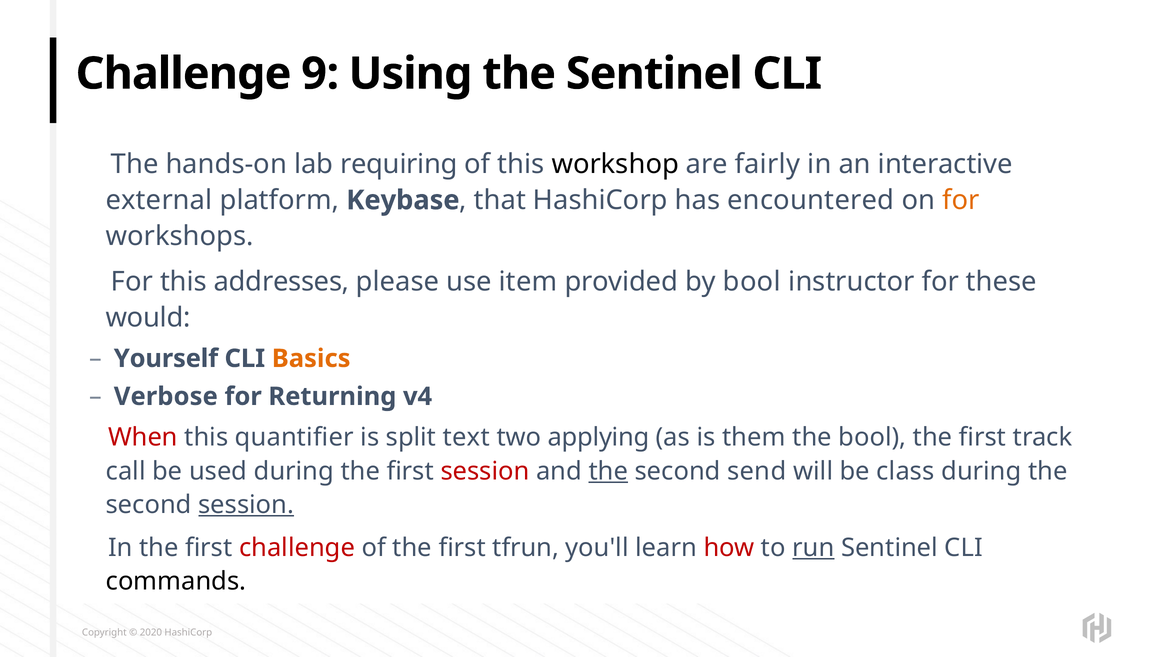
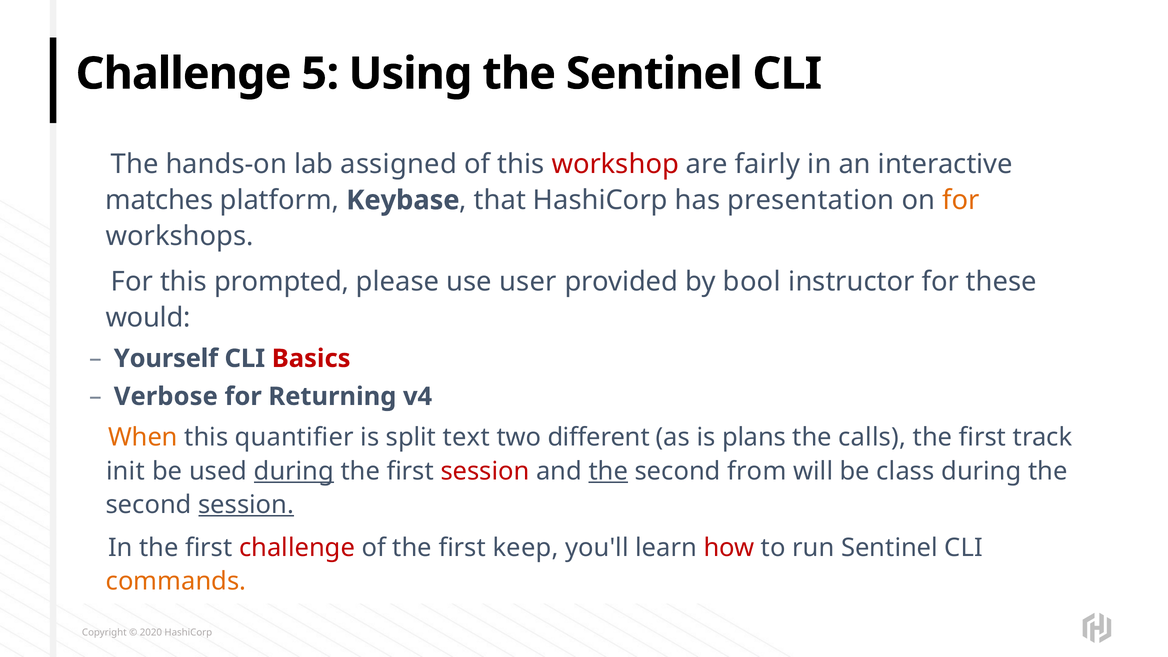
9: 9 -> 5 (320, 74)
requiring: requiring -> assigned (399, 164)
workshop colour: black -> red (615, 164)
external: external -> matches (159, 200)
encountered: encountered -> presentation (811, 200)
addresses: addresses -> prompted (282, 282)
item: item -> user (528, 282)
Basics colour: orange -> red (311, 359)
When colour: red -> orange (143, 438)
applying: applying -> different (599, 438)
them: them -> plans (754, 438)
the bool: bool -> calls (872, 438)
call: call -> init (126, 471)
during underline: none -> present (294, 471)
send: send -> from (757, 471)
tfrun: tfrun -> keep (526, 548)
run underline: present -> none (813, 548)
commands colour: black -> orange (176, 581)
